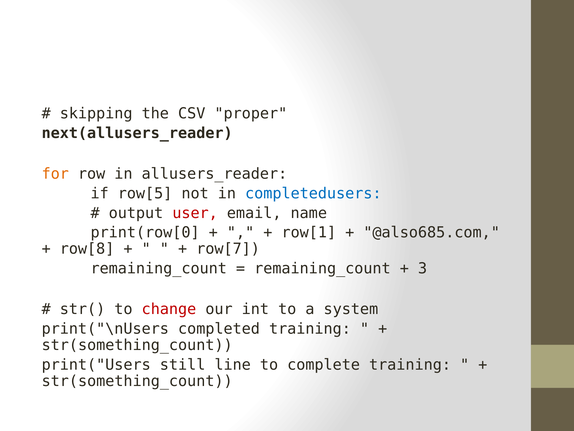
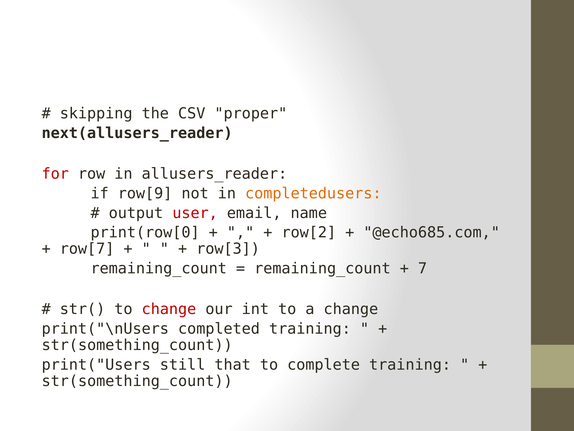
for colour: orange -> red (55, 174)
row[5: row[5 -> row[9 (145, 193)
completedusers colour: blue -> orange (313, 193)
row[1: row[1 -> row[2 (309, 232)
@also685.com: @also685.com -> @echo685.com (432, 232)
row[8: row[8 -> row[7 (87, 249)
row[7: row[7 -> row[3 (228, 249)
3: 3 -> 7 (423, 268)
a system: system -> change (351, 309)
line: line -> that (233, 364)
